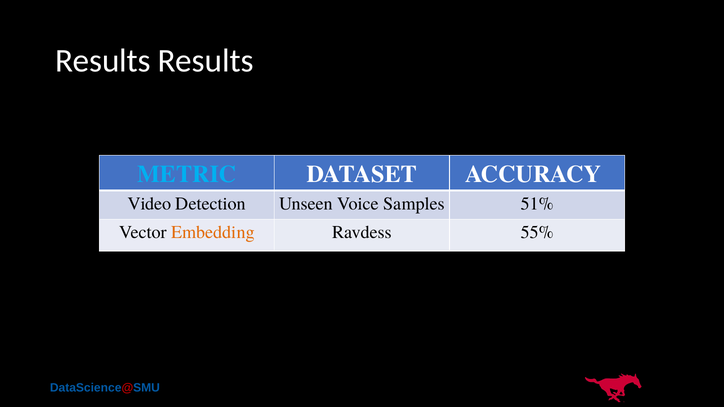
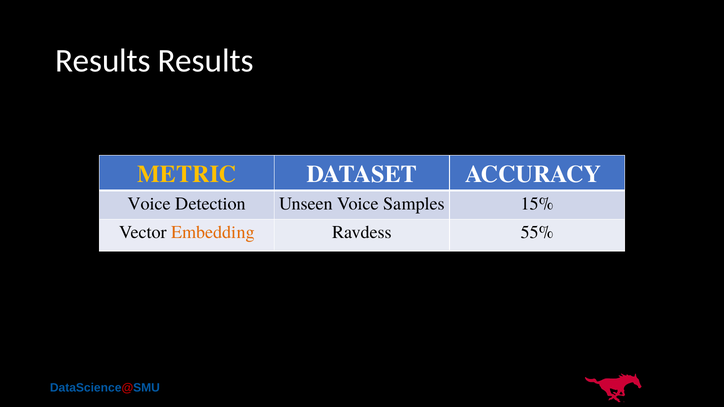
METRIC colour: light blue -> yellow (187, 175)
Video: Video -> Voice (149, 204)
51%: 51% -> 15% (537, 204)
